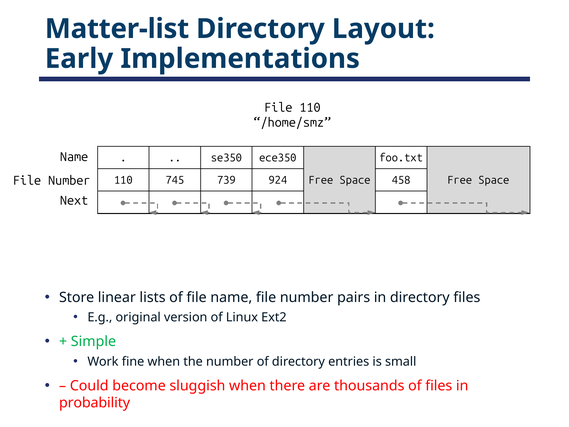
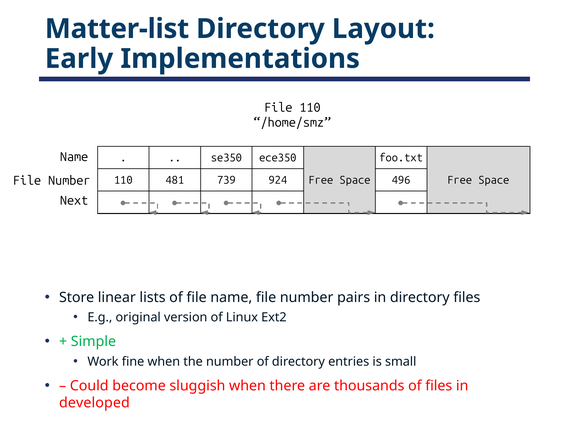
745: 745 -> 481 (175, 180)
458: 458 -> 496 (401, 180)
probability: probability -> developed (94, 403)
